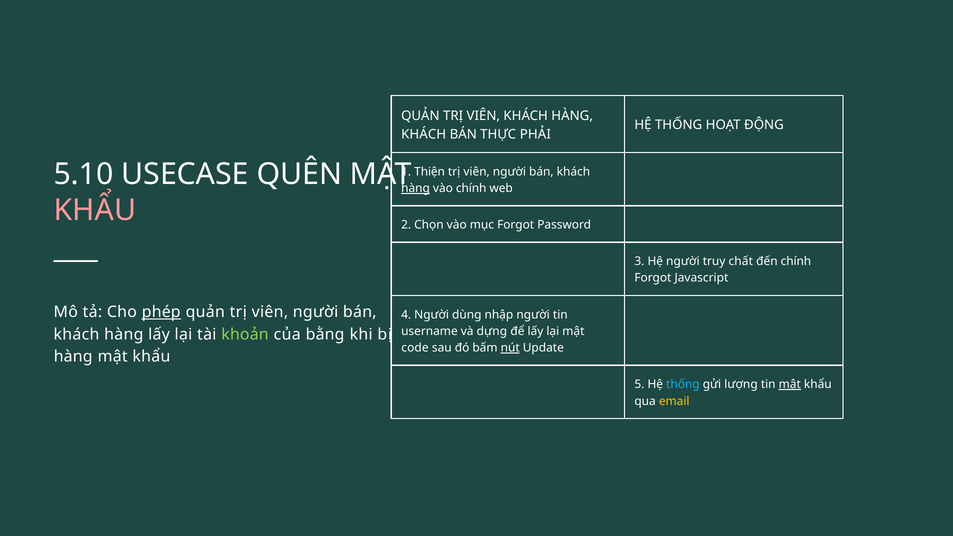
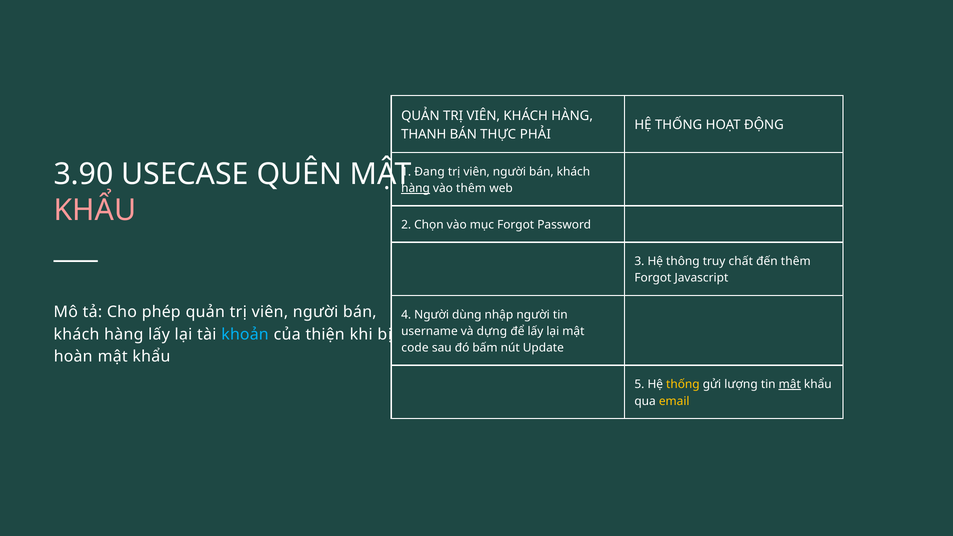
KHÁCH: KHÁCH -> THANH (424, 134)
5.10: 5.10 -> 3.90 (84, 174)
Thiện: Thiện -> Đang (430, 172)
vào chính: chính -> thêm (471, 188)
Hệ người: người -> thông (683, 261)
đến chính: chính -> thêm (796, 261)
phép underline: present -> none (161, 312)
khoản colour: light green -> light blue (245, 334)
bằng: bằng -> thiện (325, 334)
nút underline: present -> none (510, 348)
hàng: hàng -> hoàn (73, 357)
thống colour: light blue -> yellow (683, 385)
